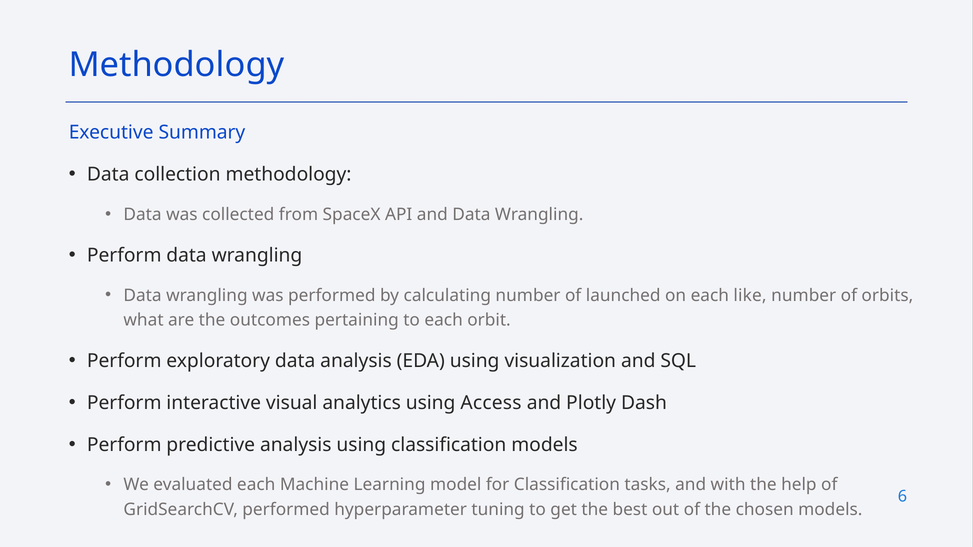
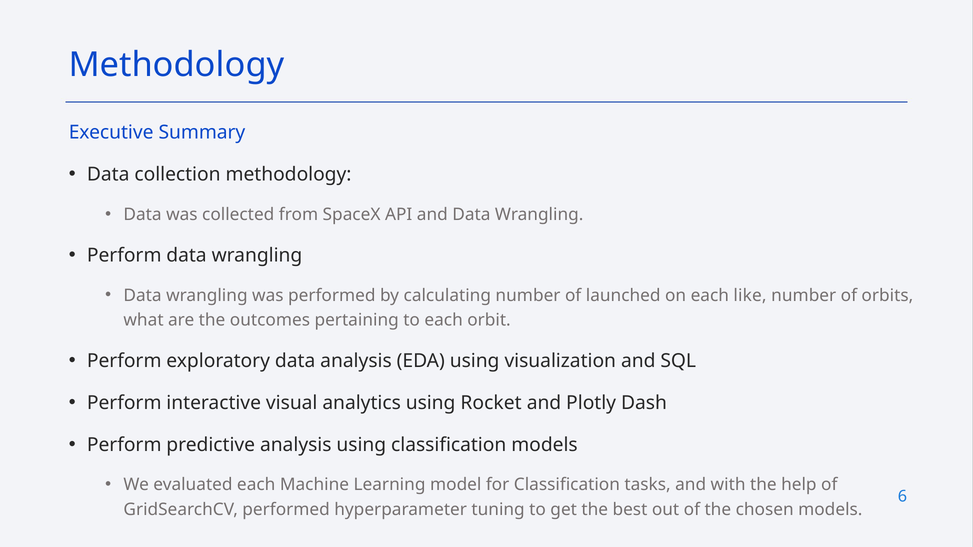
Access: Access -> Rocket (491, 403)
